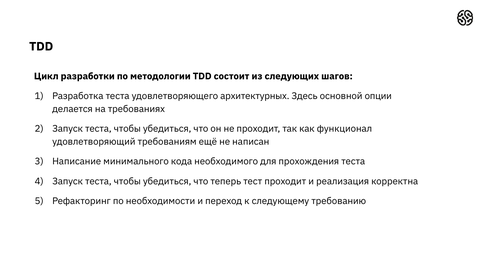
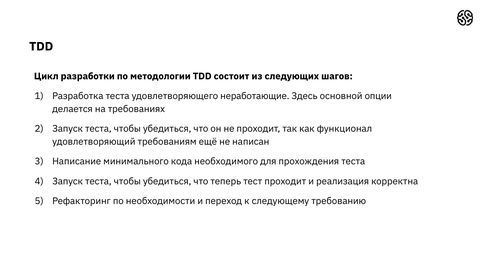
архитектурных: архитектурных -> неработающие (255, 96)
